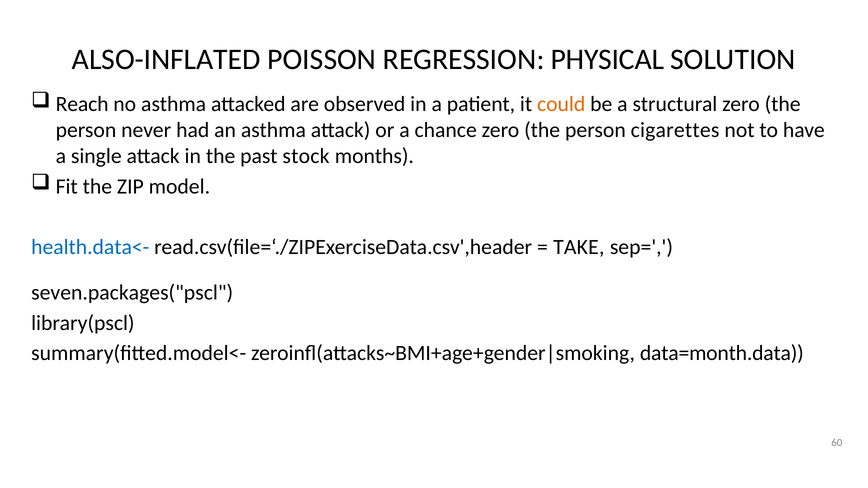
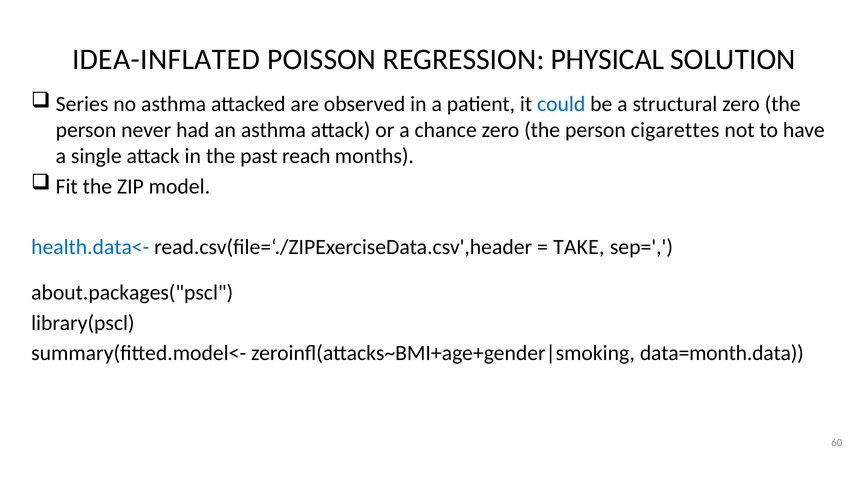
ALSO-INFLATED: ALSO-INFLATED -> IDEA-INFLATED (166, 60)
Reach: Reach -> Series (82, 104)
could colour: orange -> blue (561, 104)
stock: stock -> reach (306, 156)
seven.packages("pscl: seven.packages("pscl -> about.packages("pscl (132, 293)
